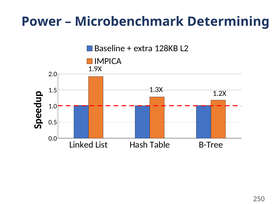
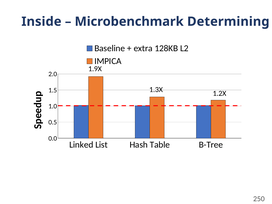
Power: Power -> Inside (41, 22)
